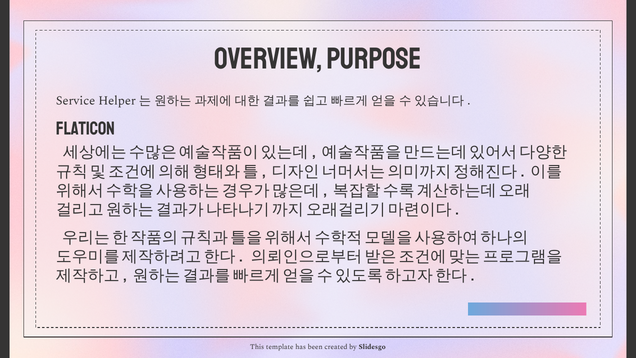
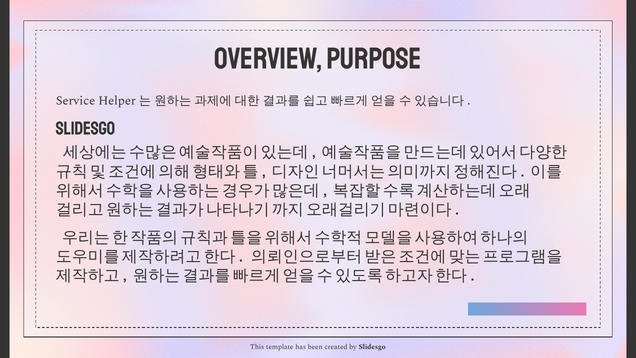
FLATICON: FLATICON -> SLIDESGO (85, 129)
